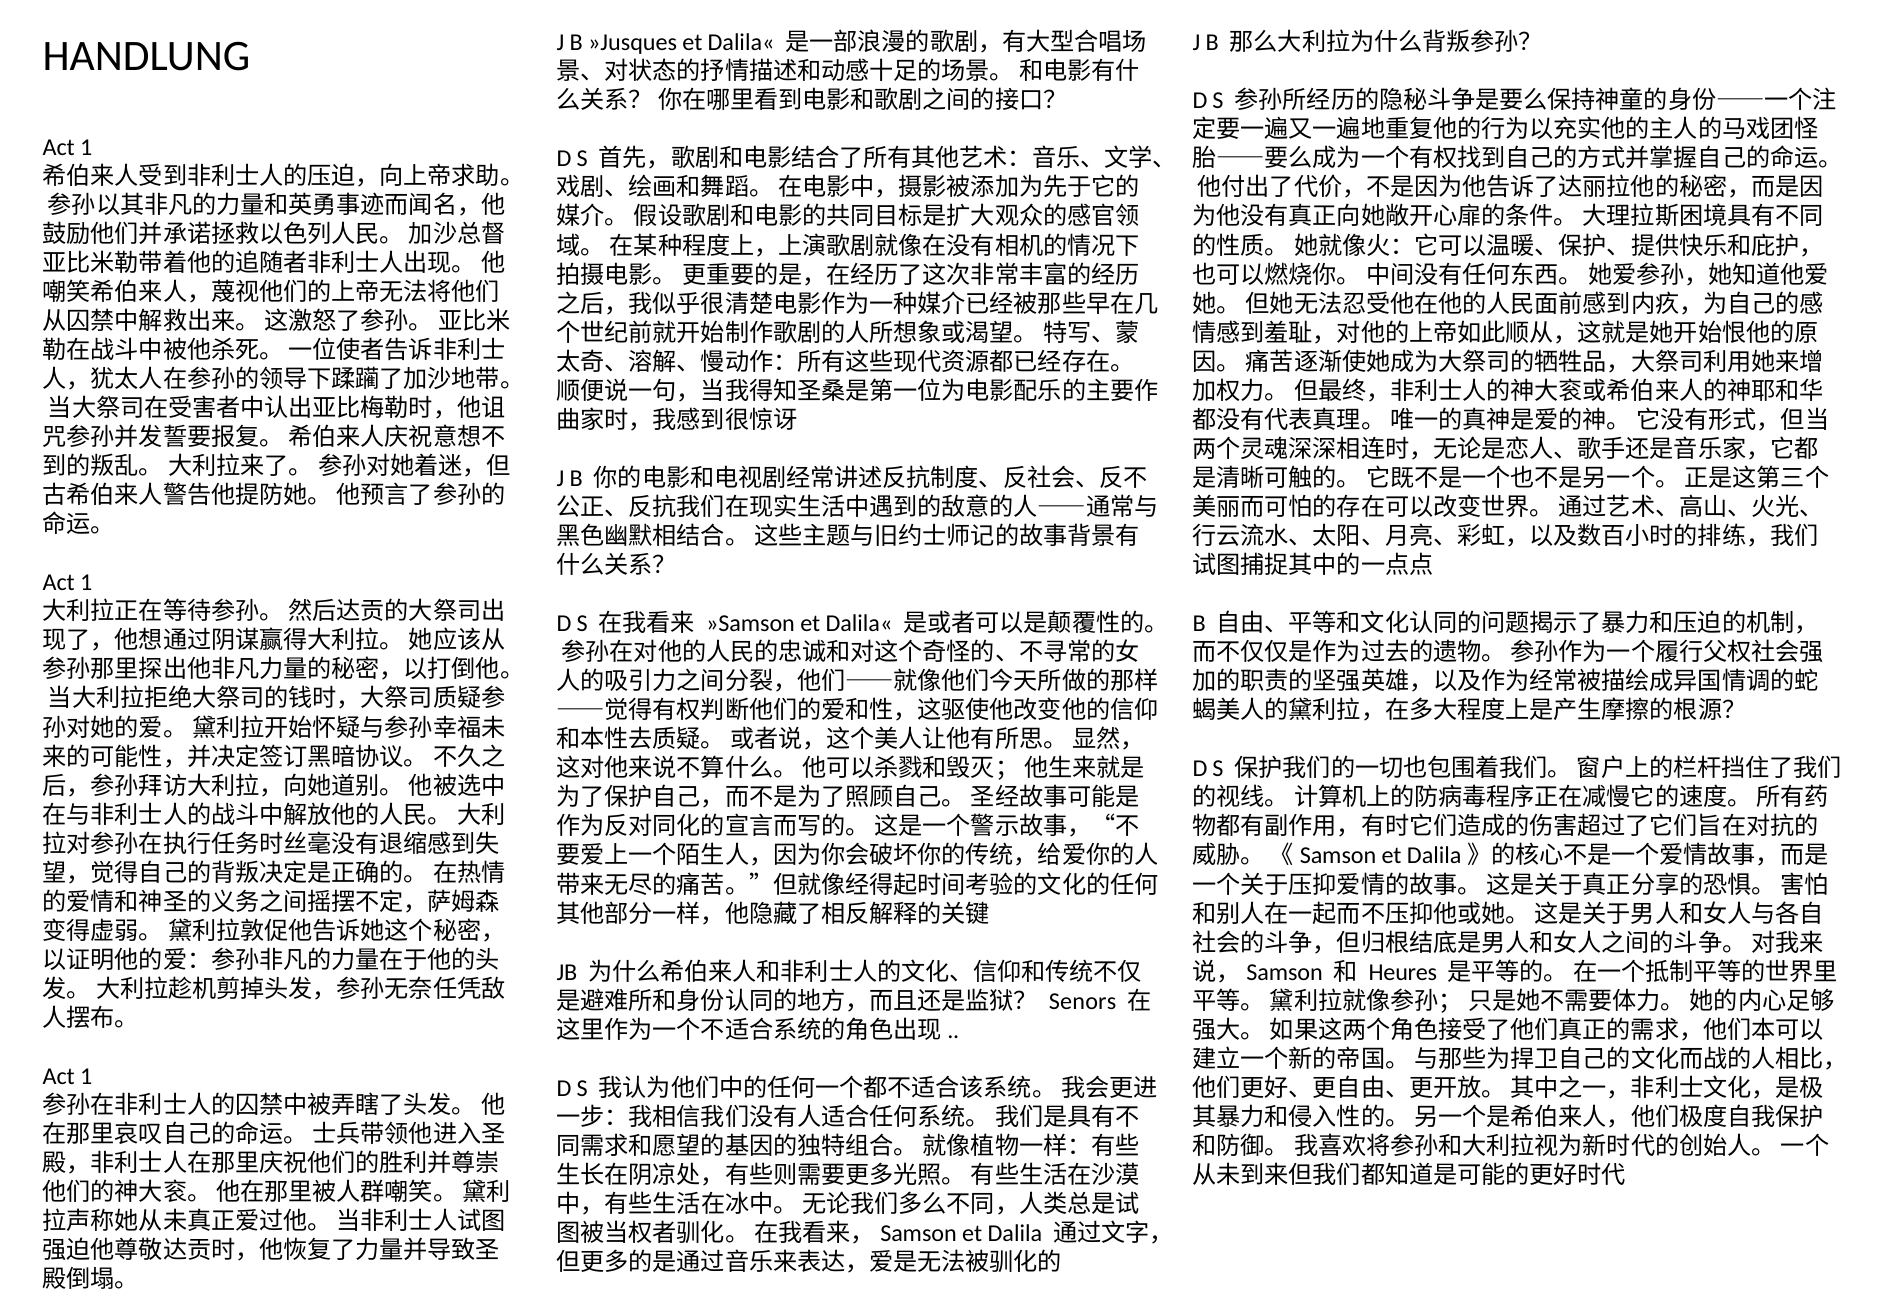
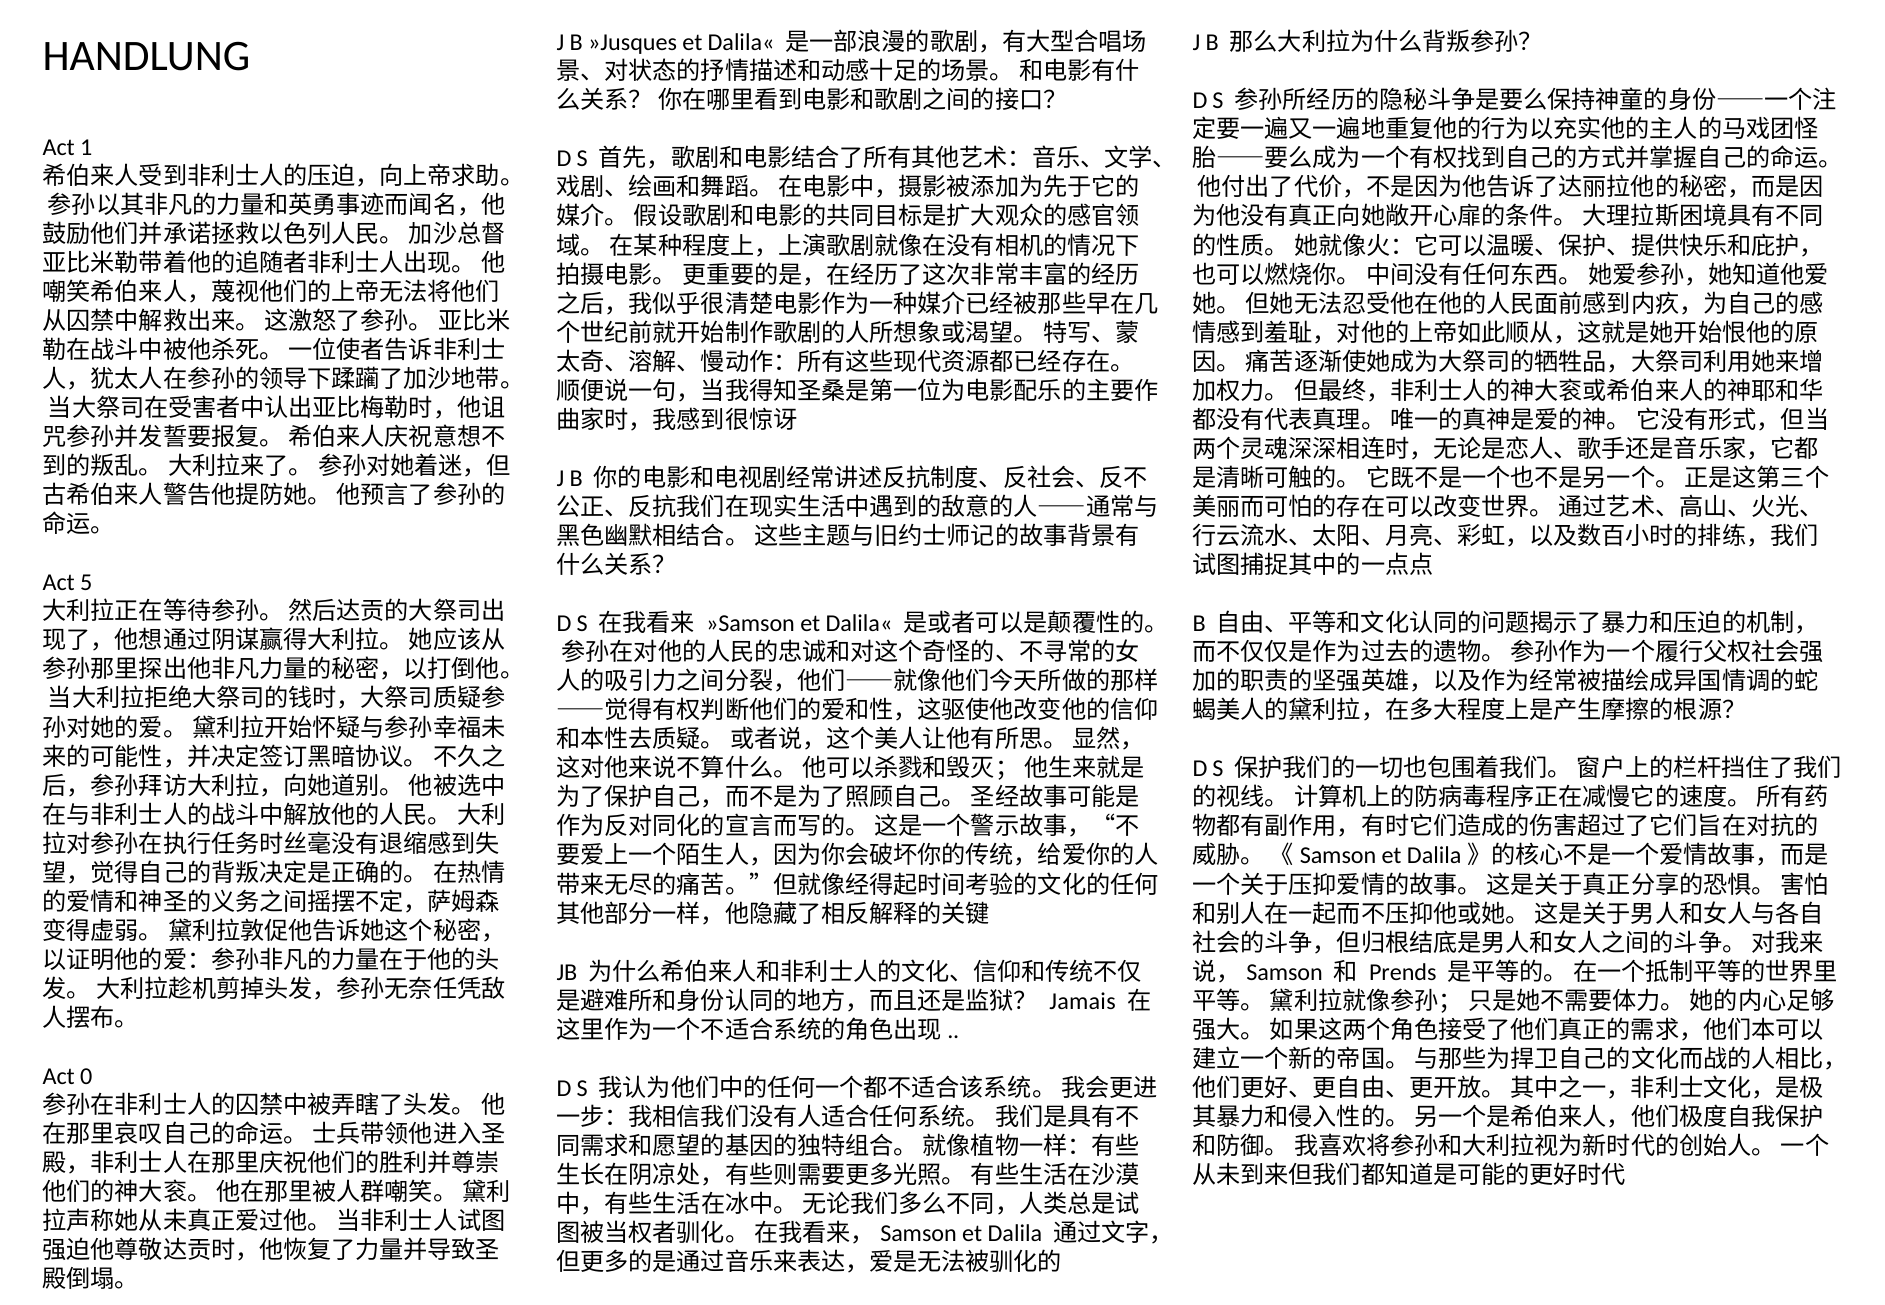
1: 1 -> 5 (86, 583)
Heures: Heures -> Prends (1403, 972)
Senors: Senors -> Jamais (1083, 1001)
1: 1 -> 0 (86, 1077)
